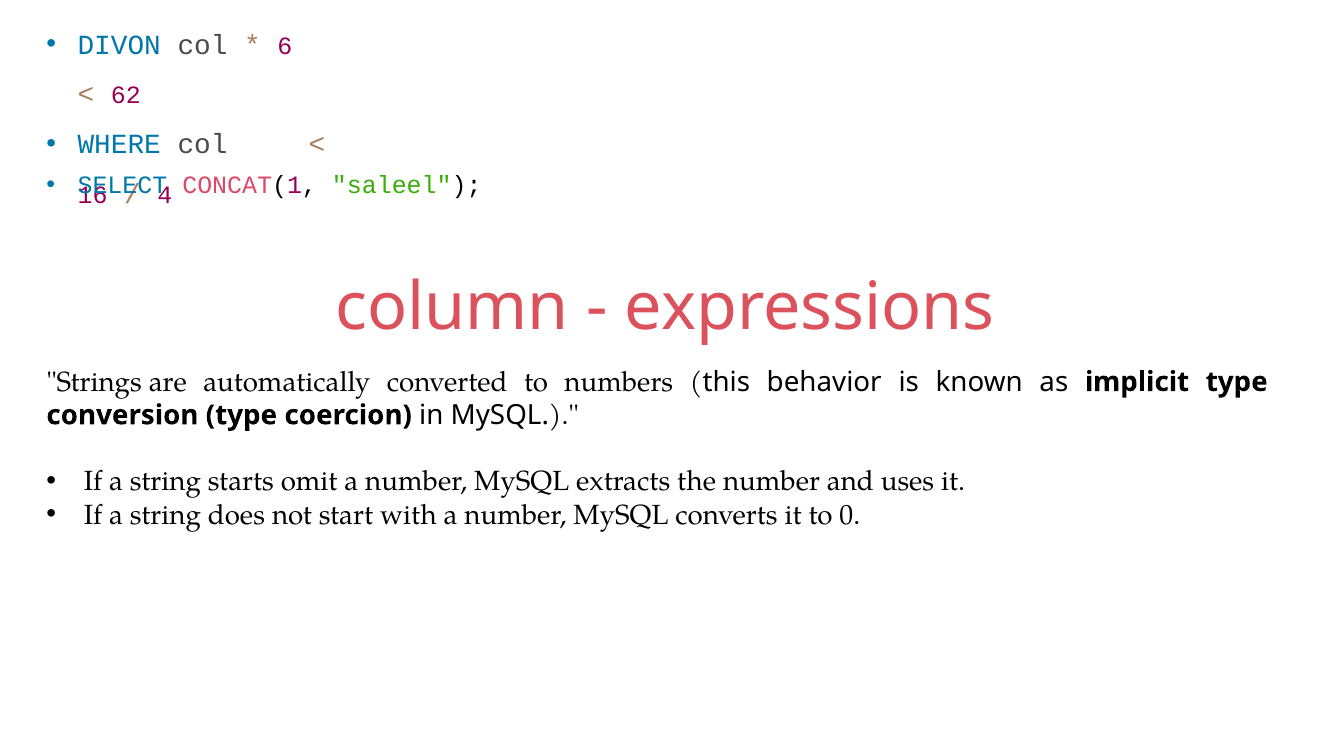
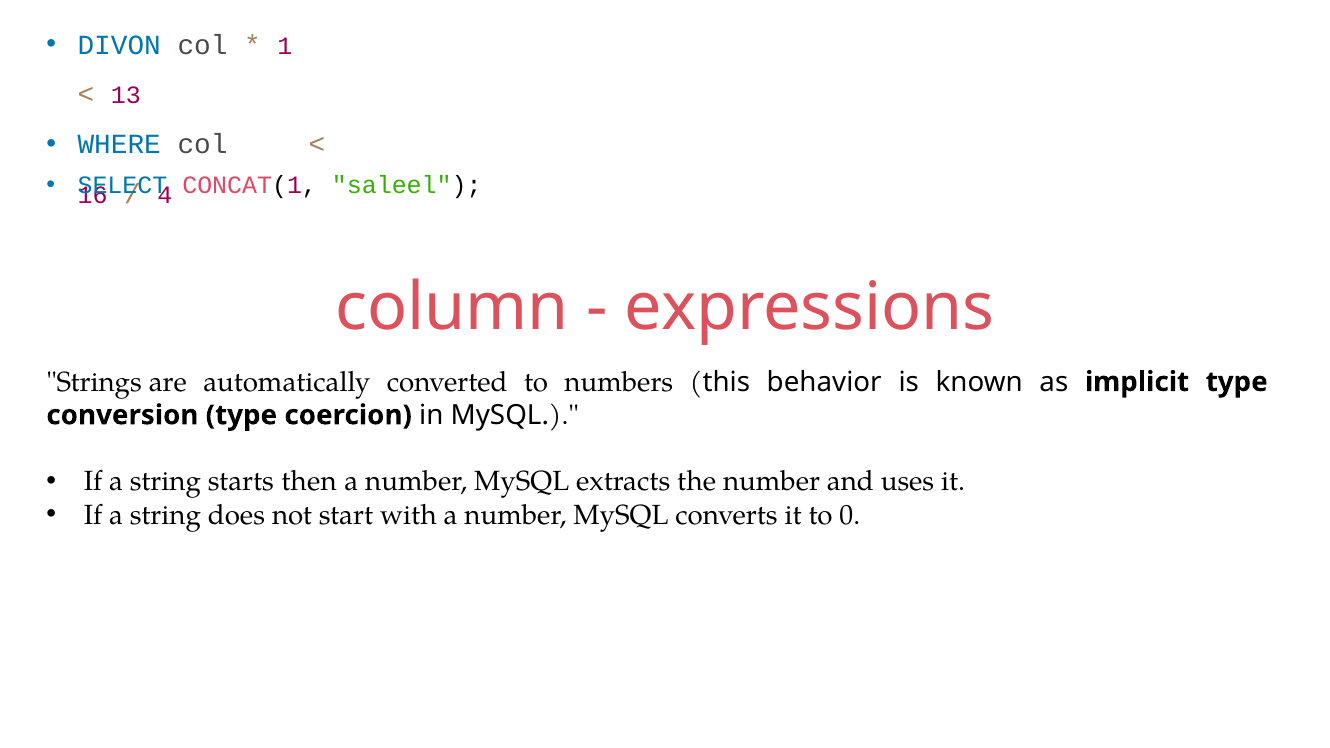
6: 6 -> 1 (285, 46)
62: 62 -> 13 (126, 96)
omit: omit -> then (309, 482)
